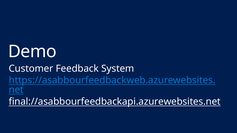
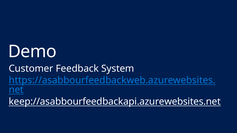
final://asabbourfeedbackapi.azurewebsites.net: final://asabbourfeedbackapi.azurewebsites.net -> keep://asabbourfeedbackapi.azurewebsites.net (115, 102)
